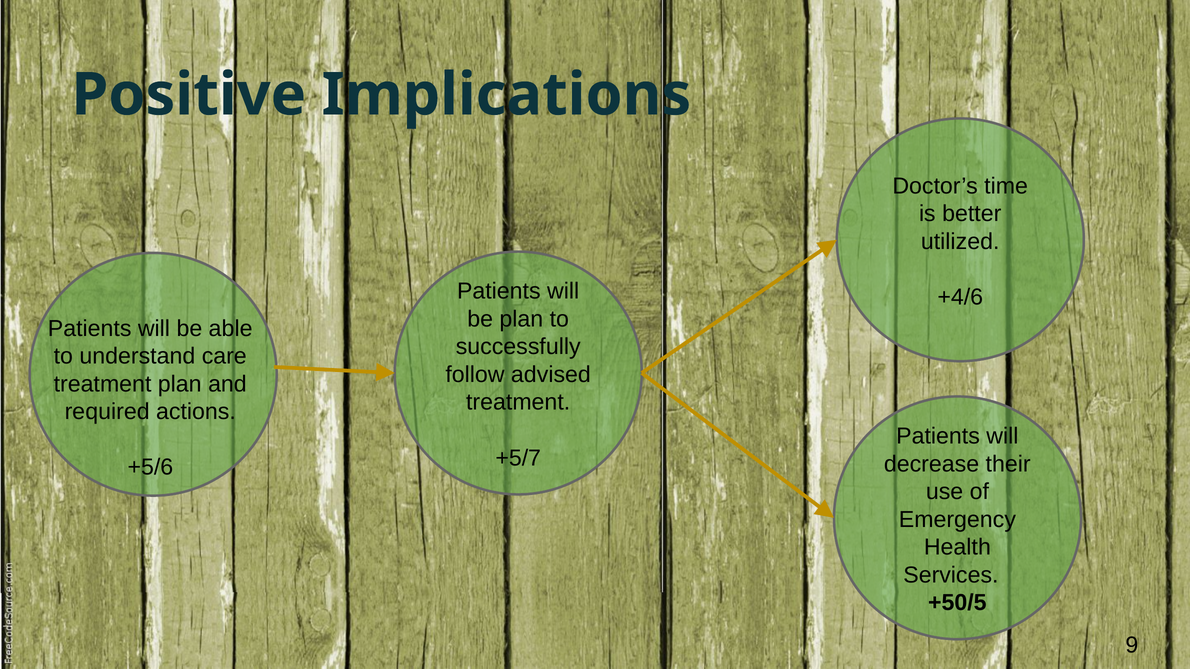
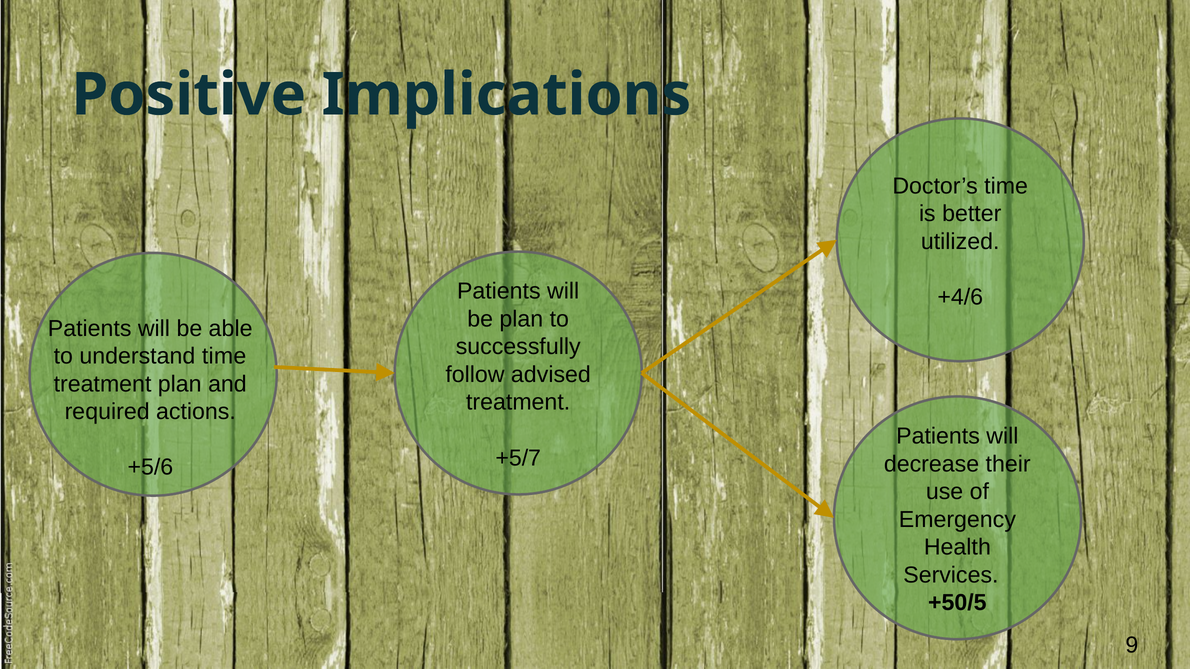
understand care: care -> time (224, 356)
